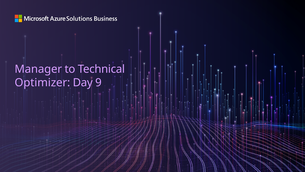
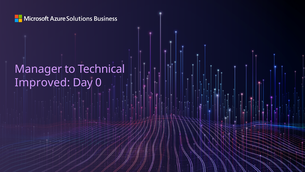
Optimizer: Optimizer -> Improved (42, 82)
9: 9 -> 0 (98, 82)
